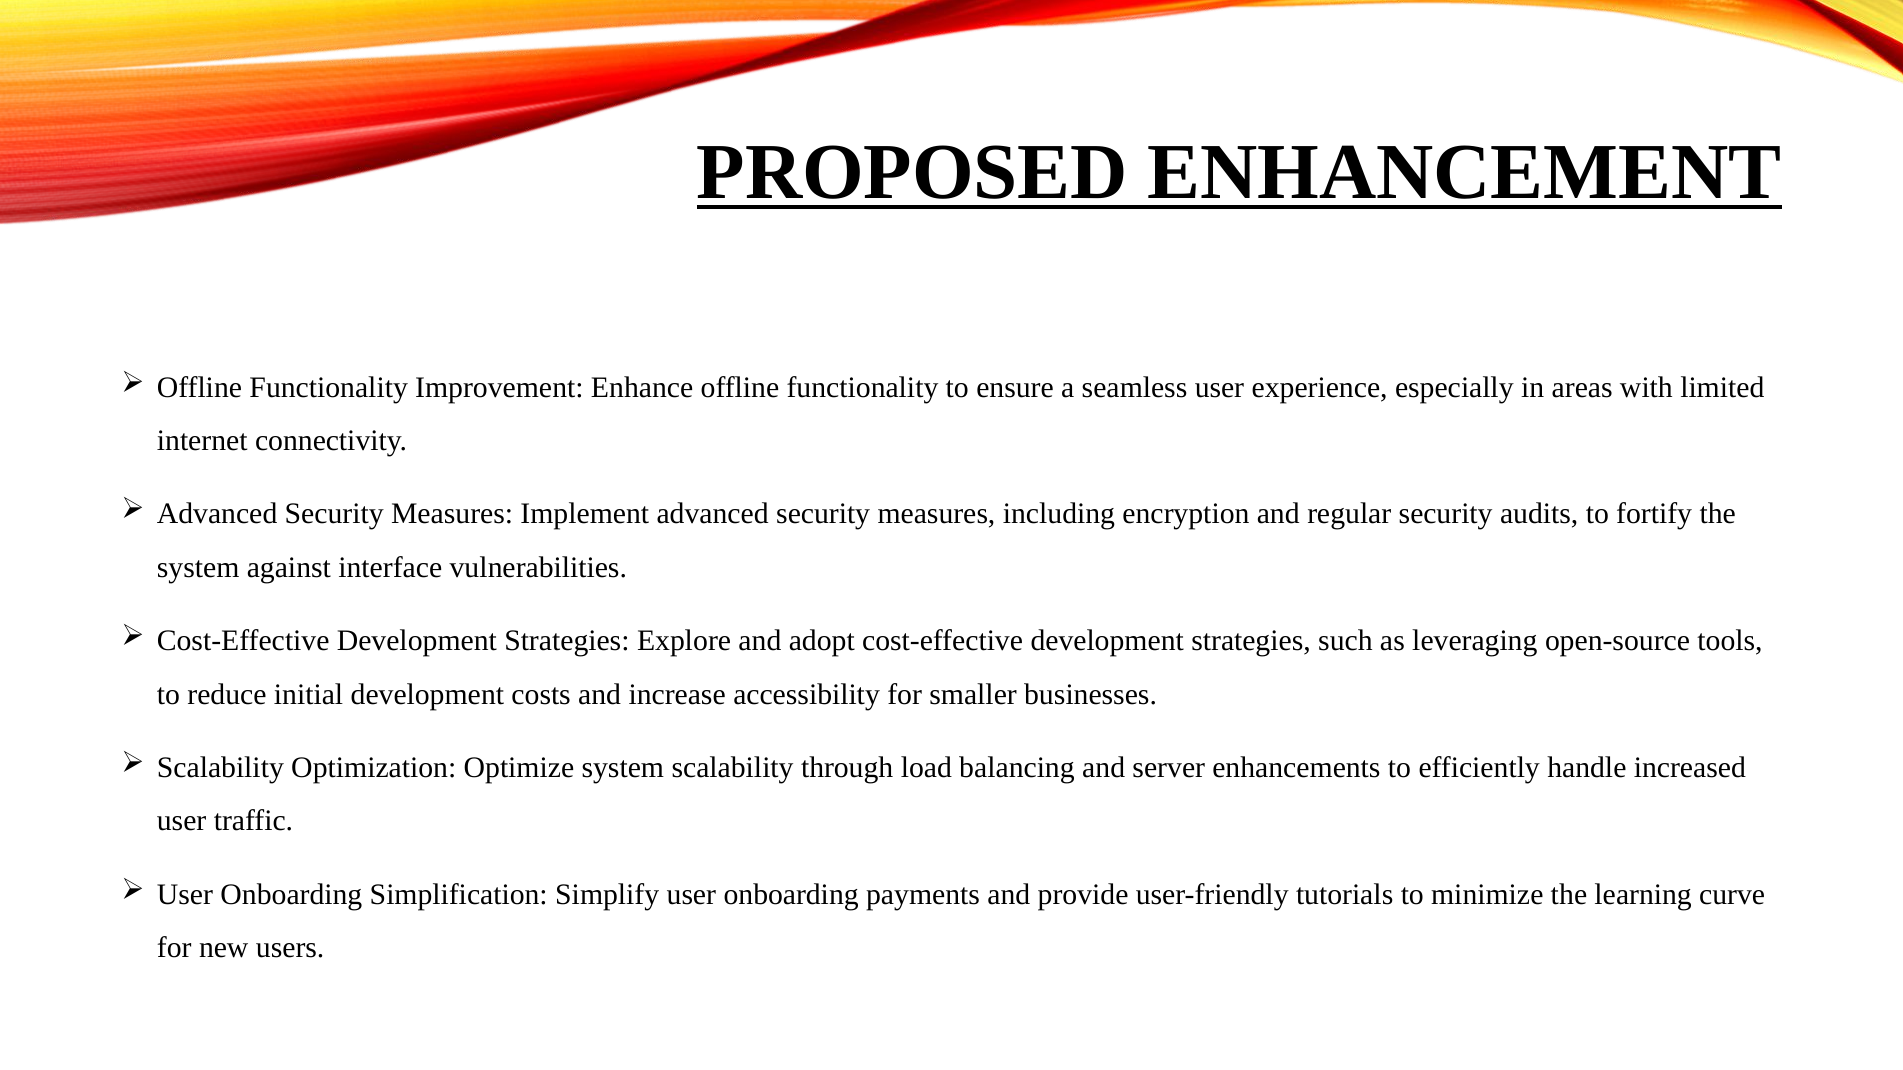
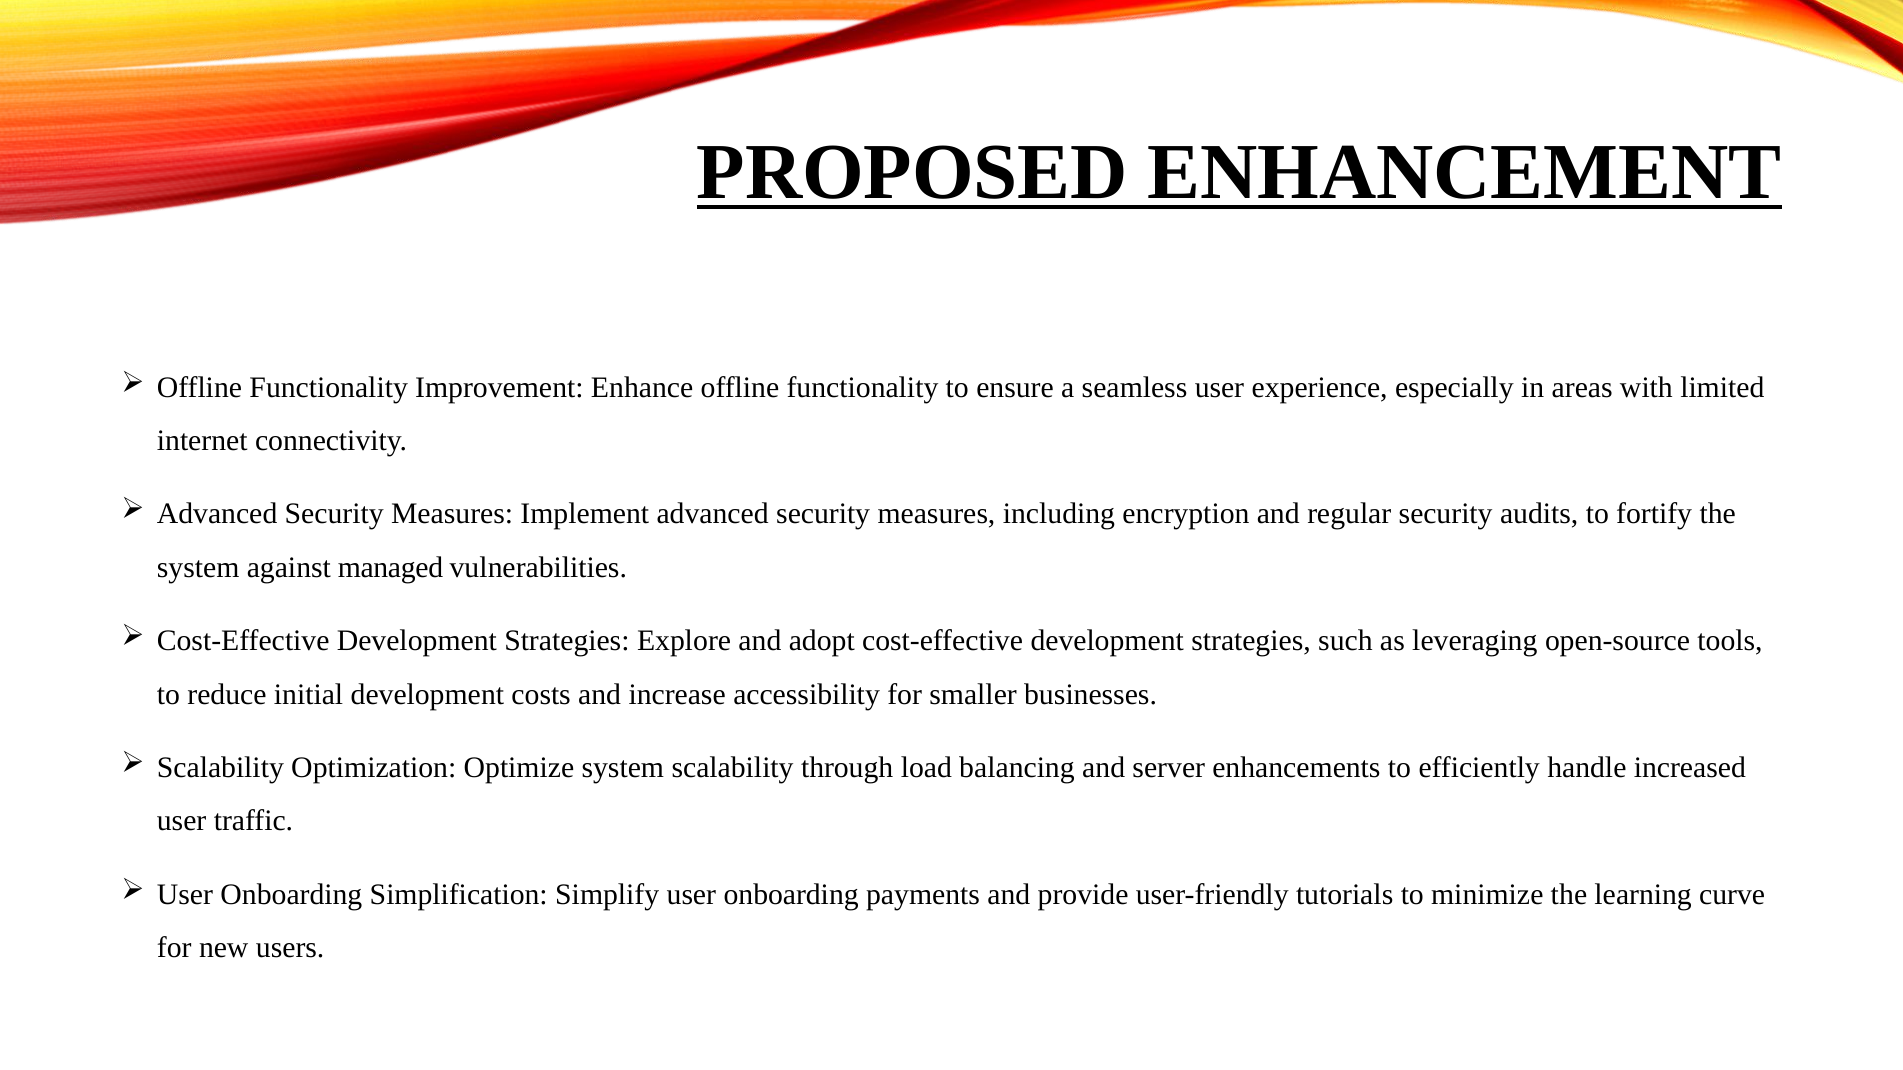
interface: interface -> managed (390, 568)
